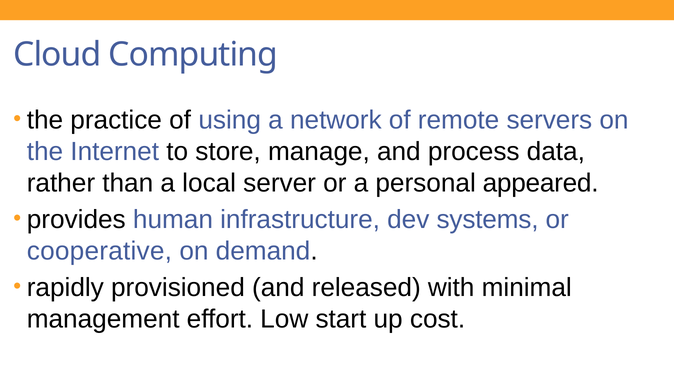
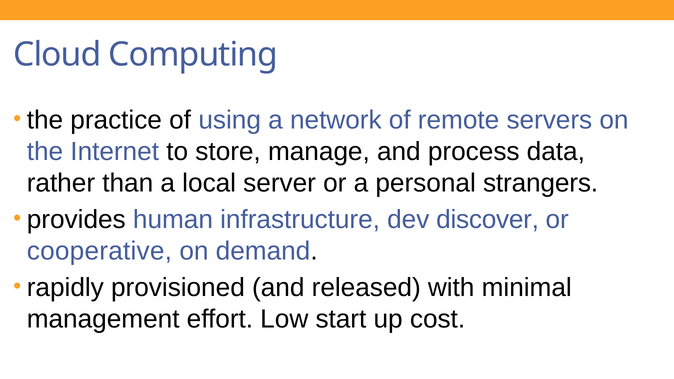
appeared: appeared -> strangers (541, 183)
systems: systems -> discover (488, 220)
